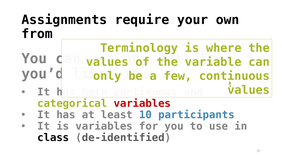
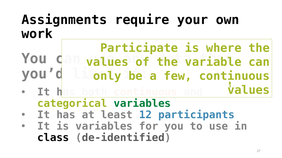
from: from -> work (37, 34)
Terminology: Terminology -> Participate (139, 48)
variables colour: red -> green (142, 104)
10: 10 -> 12 (146, 115)
